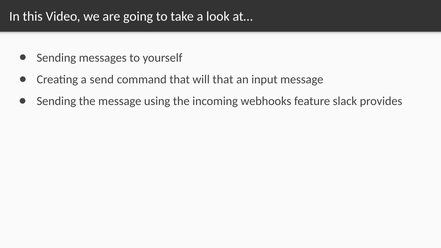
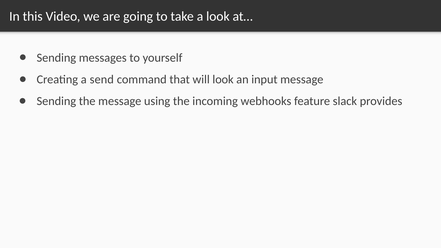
will that: that -> look (223, 79)
